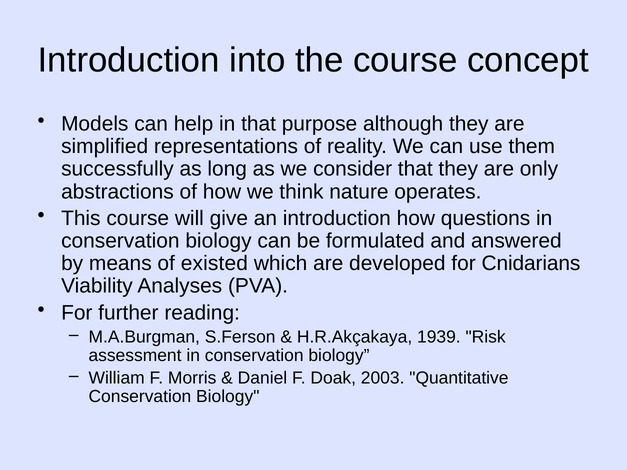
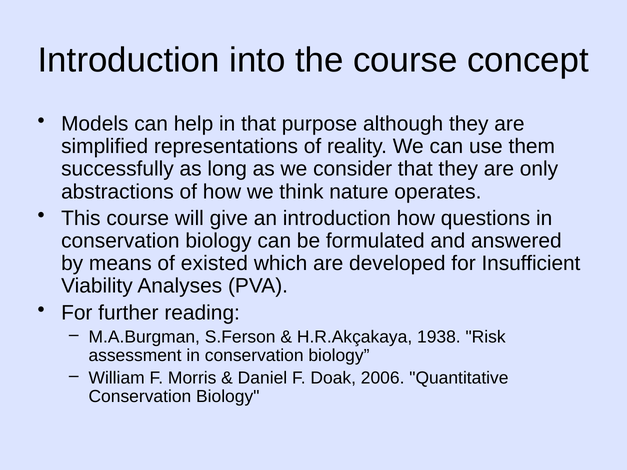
Cnidarians: Cnidarians -> Insufficient (531, 264)
1939: 1939 -> 1938 (439, 337)
2003: 2003 -> 2006 (383, 378)
